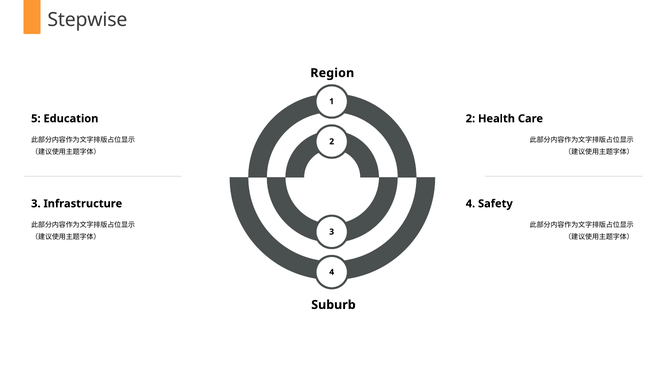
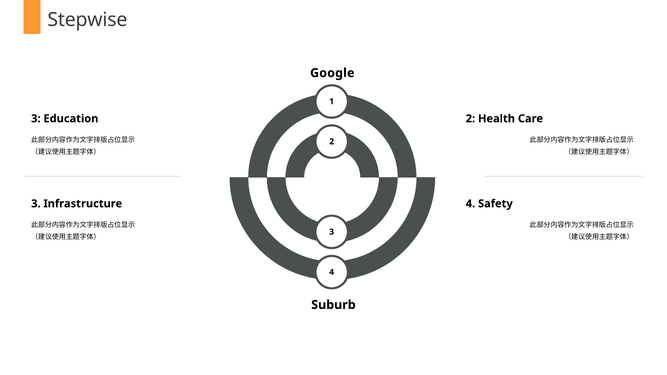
Region: Region -> Google (332, 73)
5: 5 -> 3 (36, 119)
